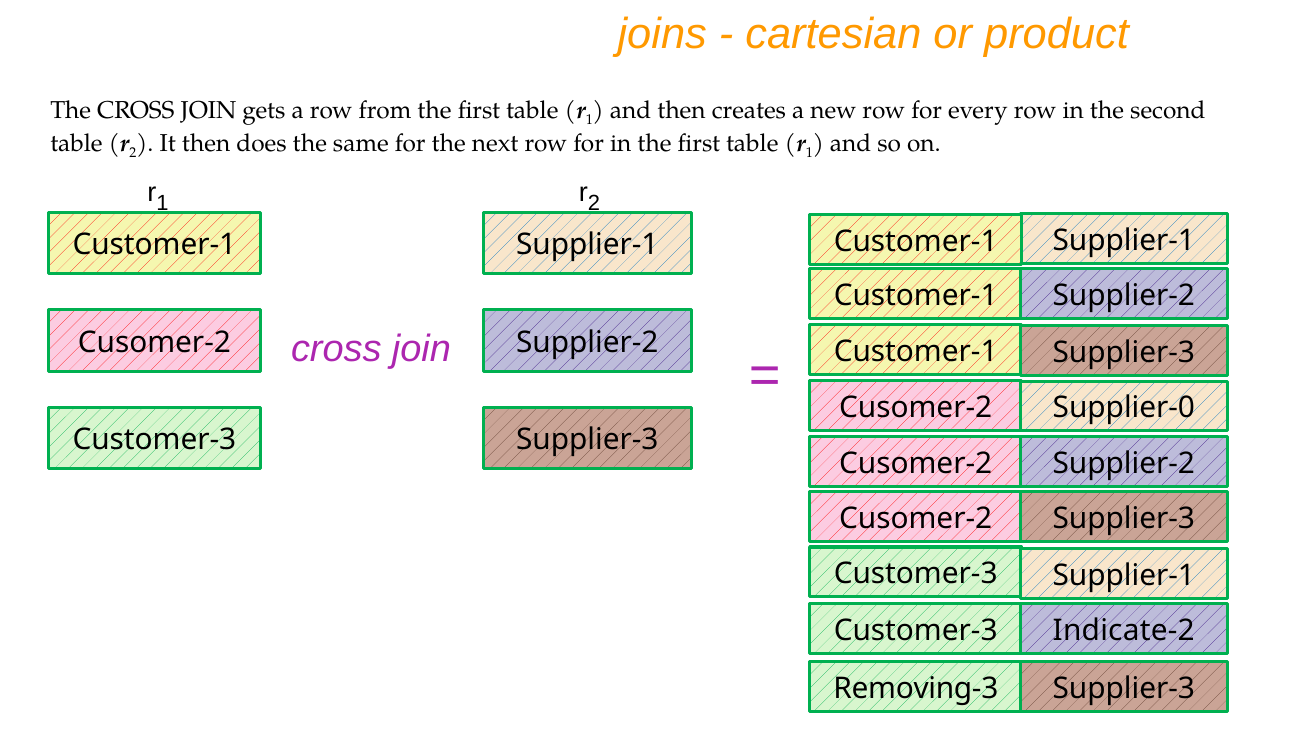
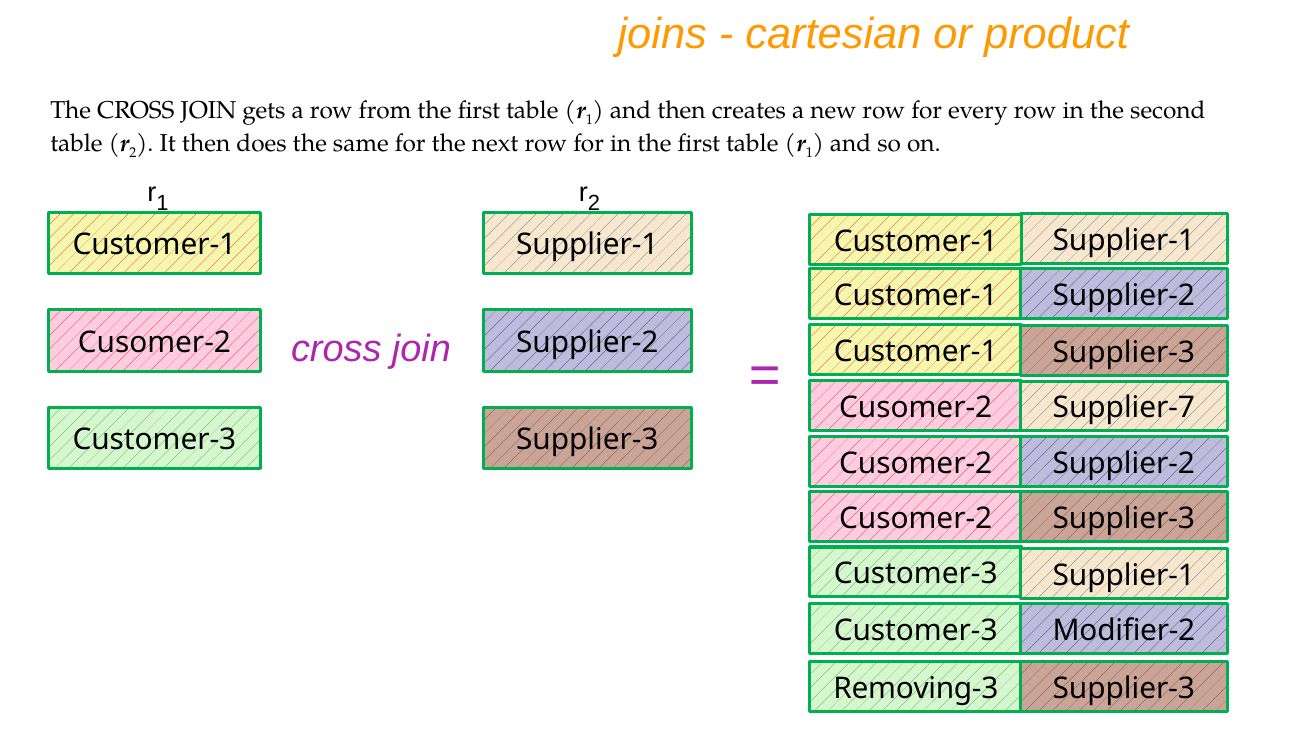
Supplier-0: Supplier-0 -> Supplier-7 (1124, 408)
Indicate-2: Indicate-2 -> Modifier-2 (1124, 631)
